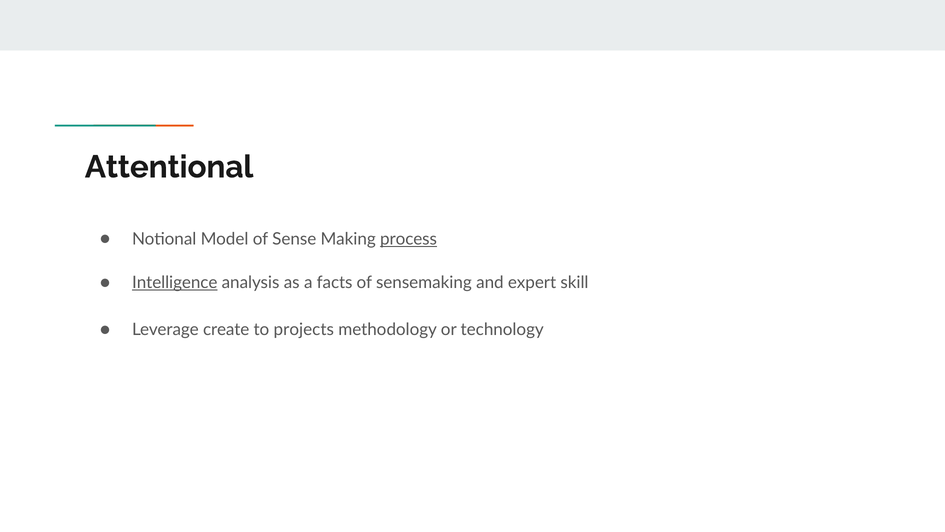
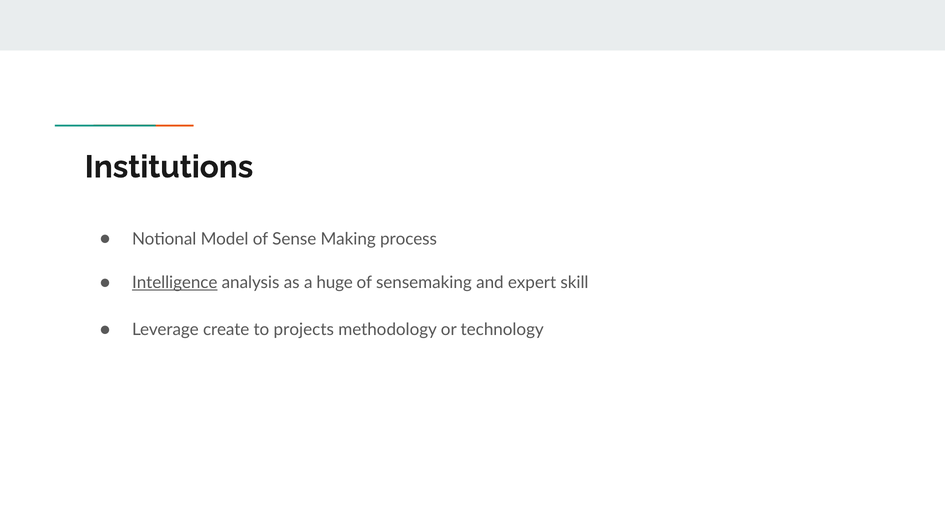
Attentional: Attentional -> Institutions (169, 167)
process underline: present -> none (409, 239)
facts: facts -> huge (335, 283)
